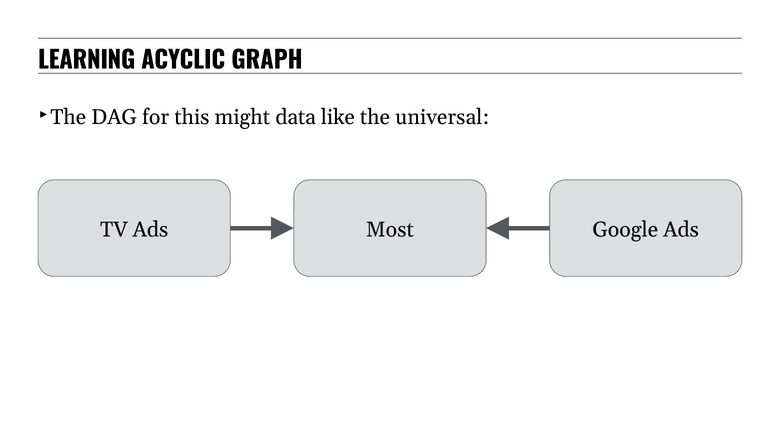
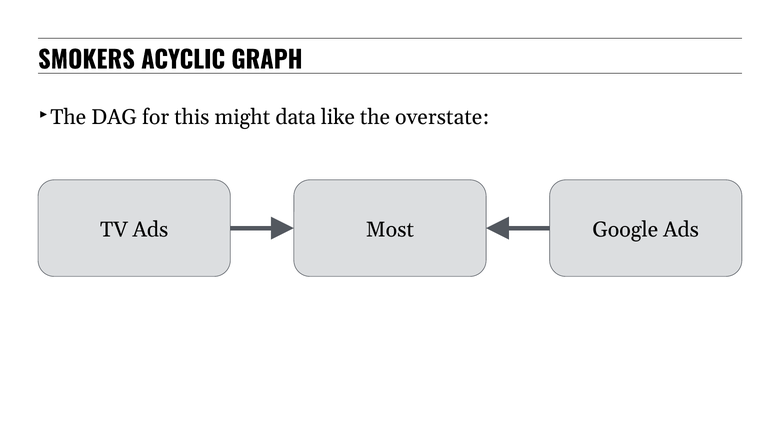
LEARNING: LEARNING -> SMOKERS (86, 61)
universal: universal -> overstate (442, 117)
